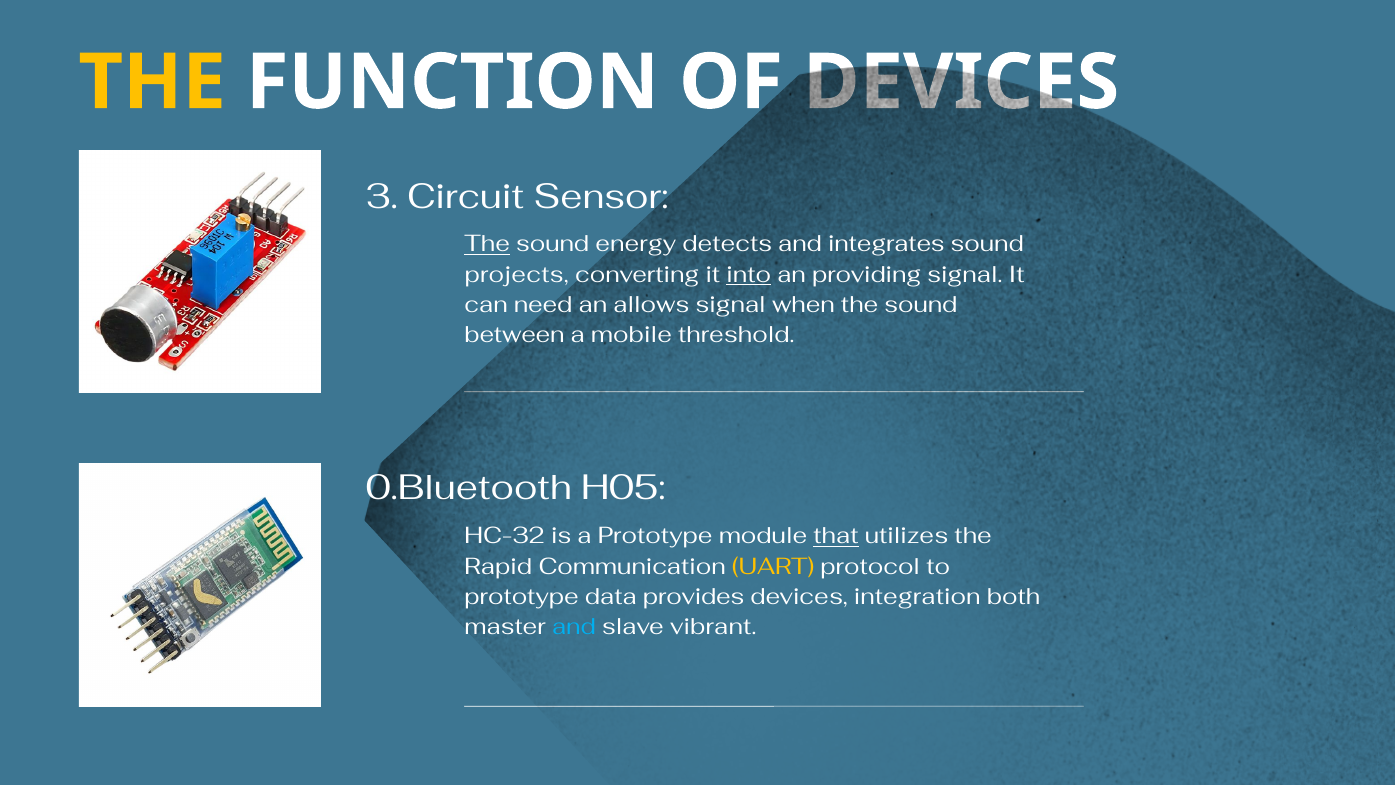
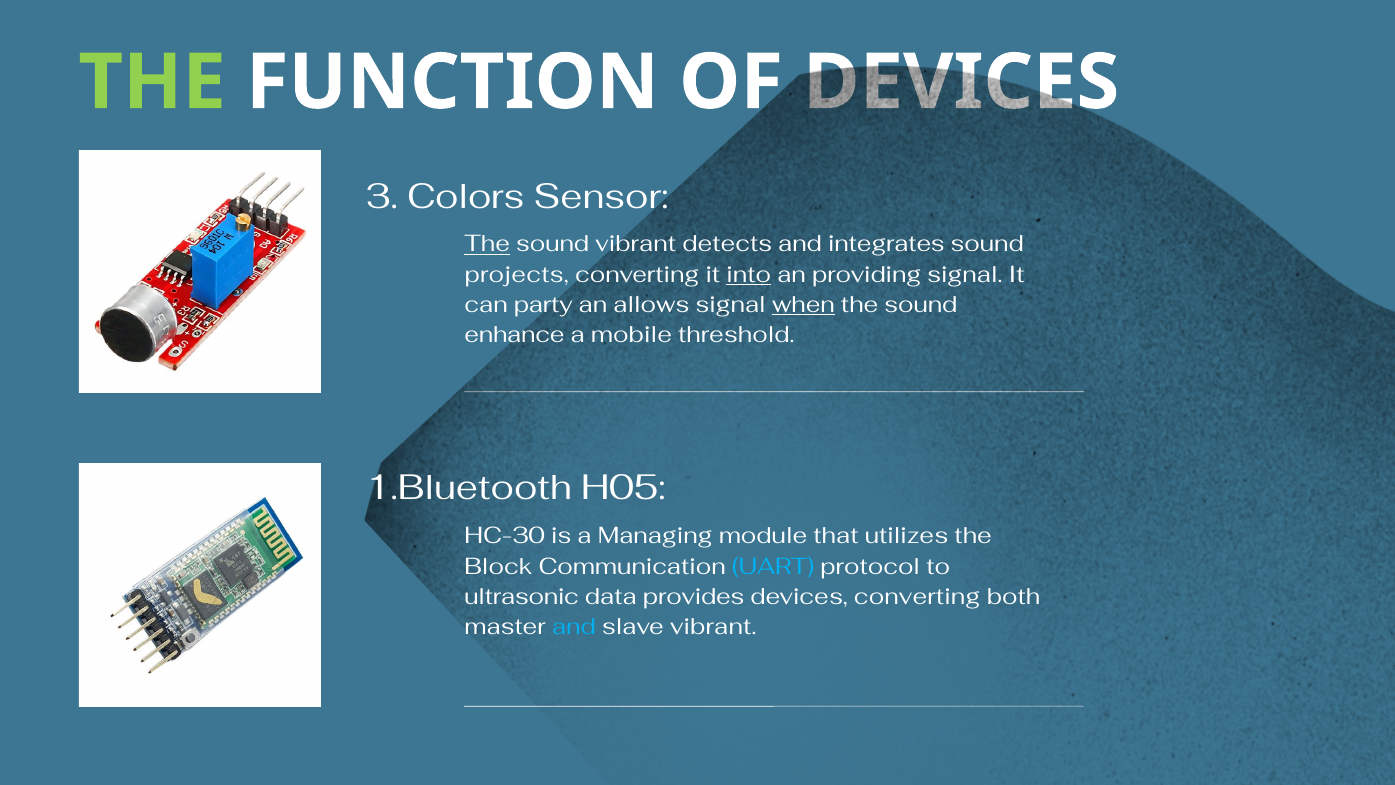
THE colour: yellow -> light green (152, 82)
Circuit: Circuit -> Colors (466, 197)
sound energy: energy -> vibrant (636, 244)
need: need -> party (543, 305)
when underline: none -> present (803, 305)
between: between -> enhance (514, 335)
0.Bluetooth: 0.Bluetooth -> 1.Bluetooth (469, 488)
HC-32: HC-32 -> HC-30 (505, 536)
a Prototype: Prototype -> Managing (655, 536)
that underline: present -> none (836, 536)
Rapid: Rapid -> Block (498, 566)
UART colour: yellow -> light blue (773, 566)
prototype: prototype -> ultrasonic (522, 596)
devices integration: integration -> converting (917, 596)
